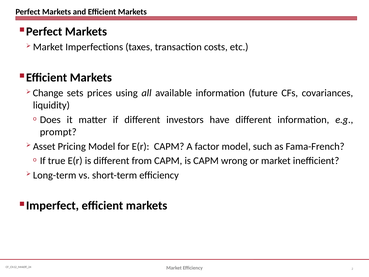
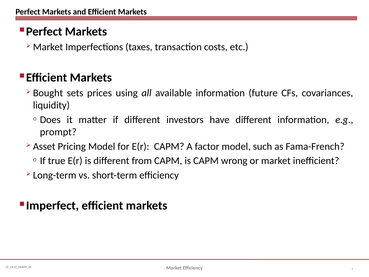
Change: Change -> Bought (48, 93)
